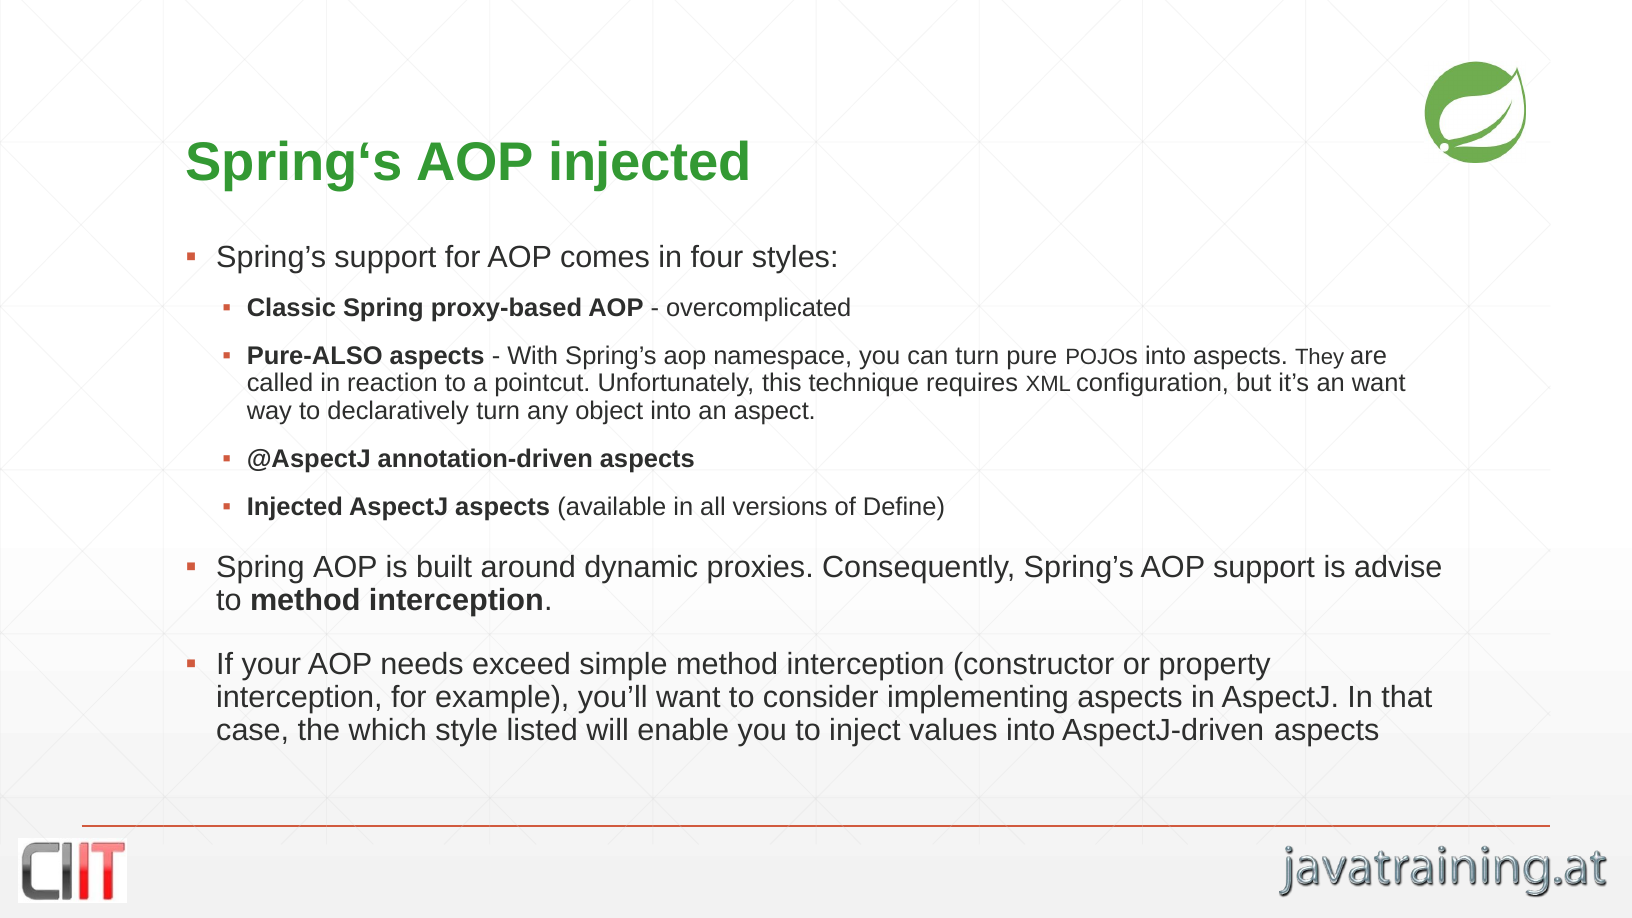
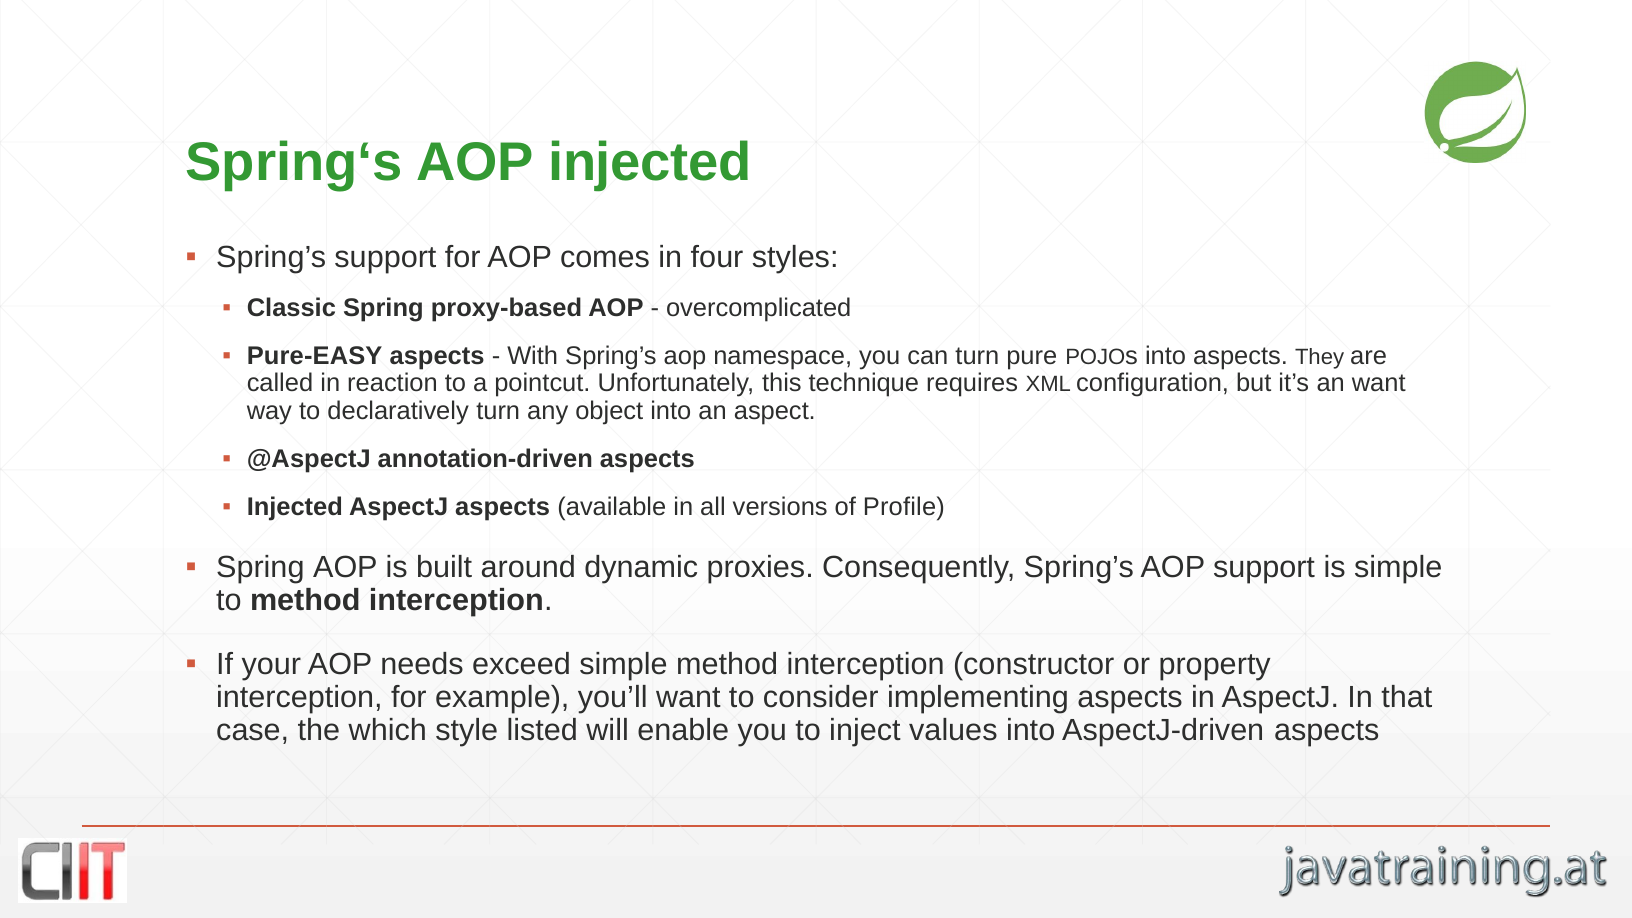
Pure-ALSO: Pure-ALSO -> Pure-EASY (315, 356)
Define: Define -> Profile (904, 507)
is advise: advise -> simple (1398, 568)
